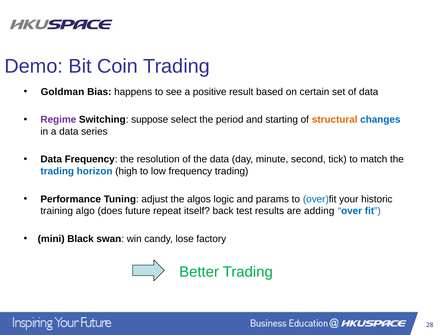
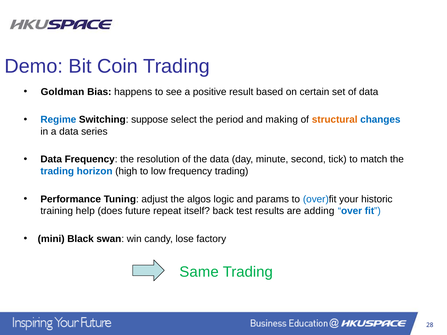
Regime colour: purple -> blue (58, 120)
starting: starting -> making (282, 120)
algo: algo -> help (85, 211)
Better: Better -> Same (199, 272)
